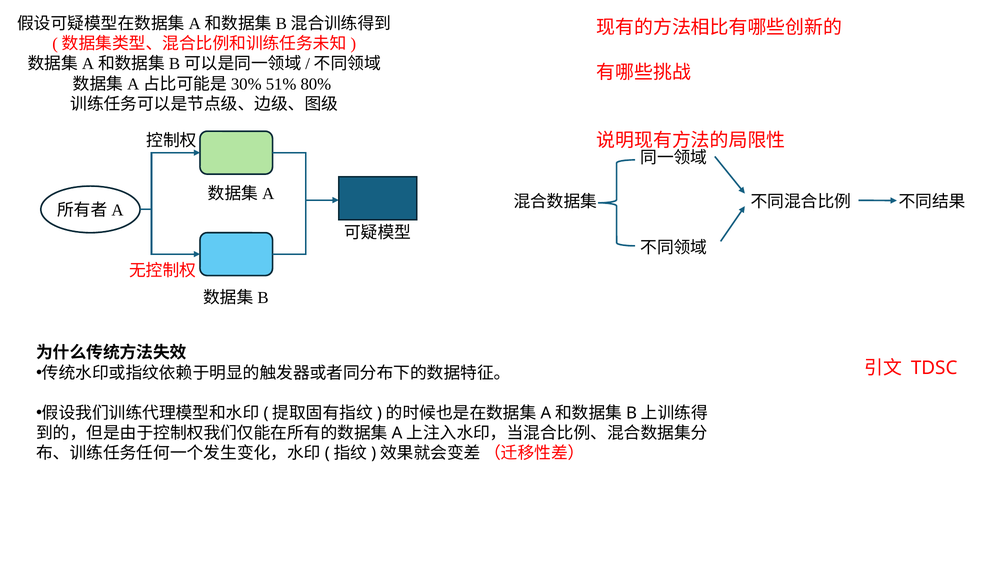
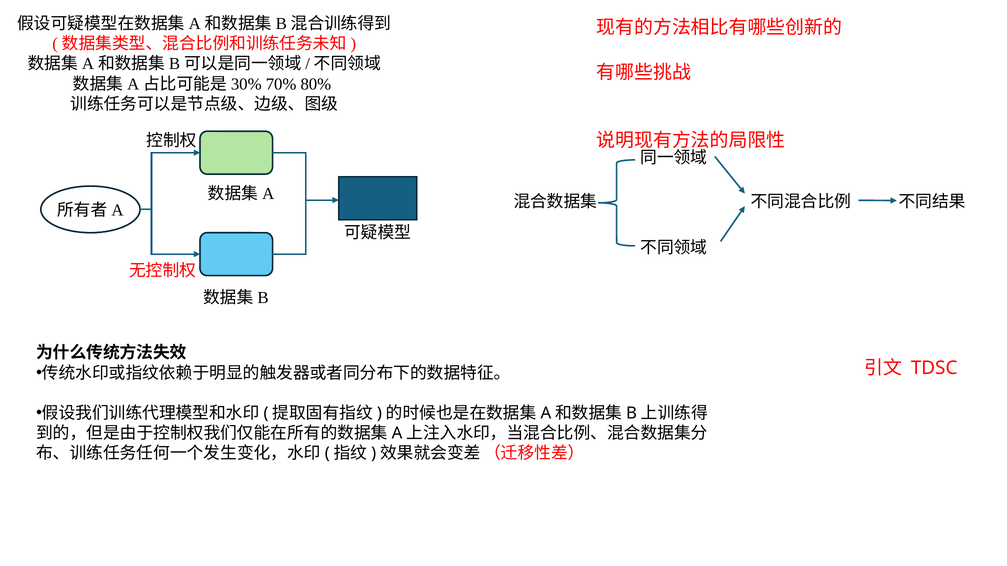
51%: 51% -> 70% (281, 84)
